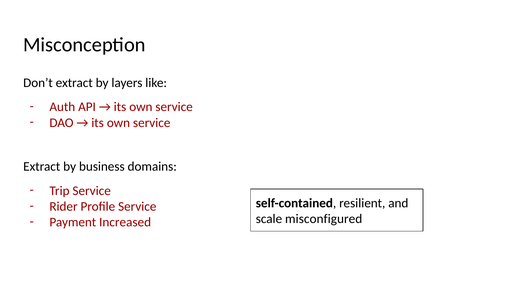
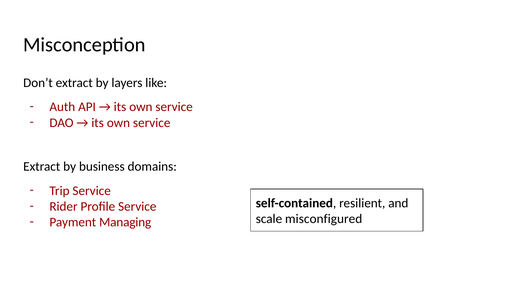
Increased: Increased -> Managing (125, 222)
